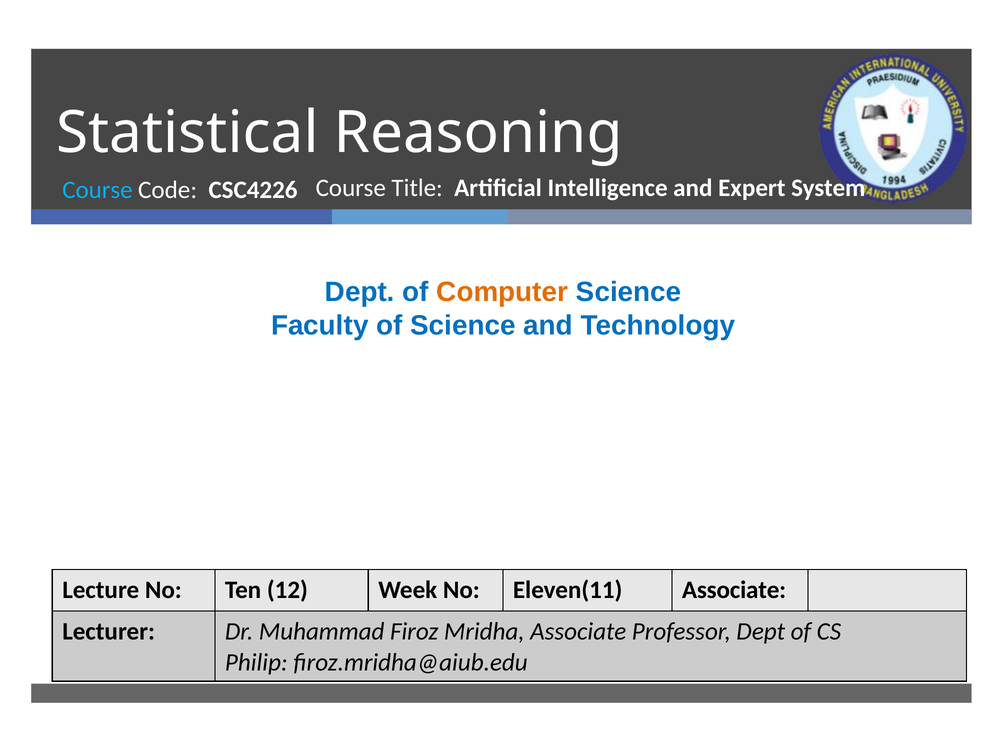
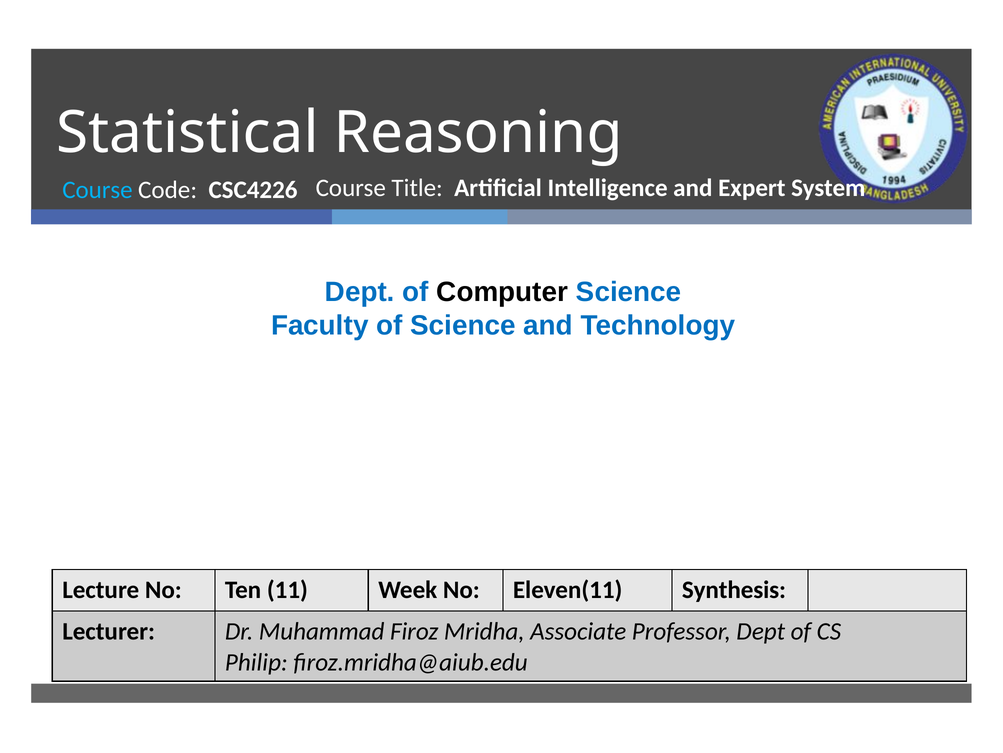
Computer colour: orange -> black (502, 292)
12: 12 -> 11 (287, 589)
Eleven(11 Associate: Associate -> Synthesis (734, 589)
